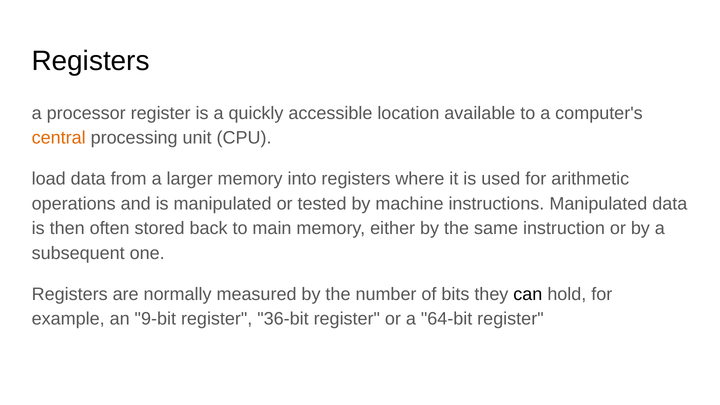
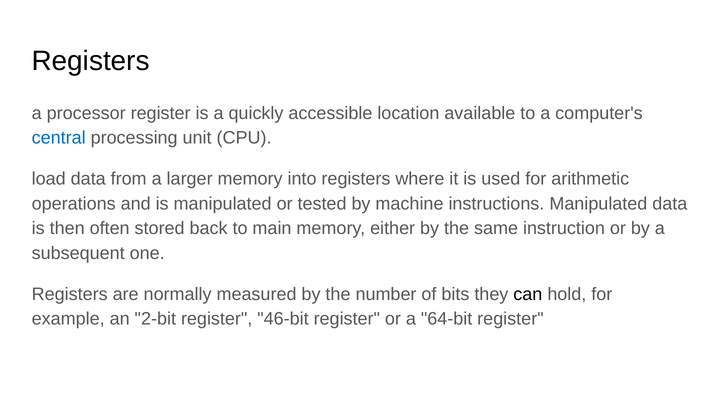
central colour: orange -> blue (59, 138)
9-bit: 9-bit -> 2-bit (155, 319)
36-bit: 36-bit -> 46-bit (283, 319)
